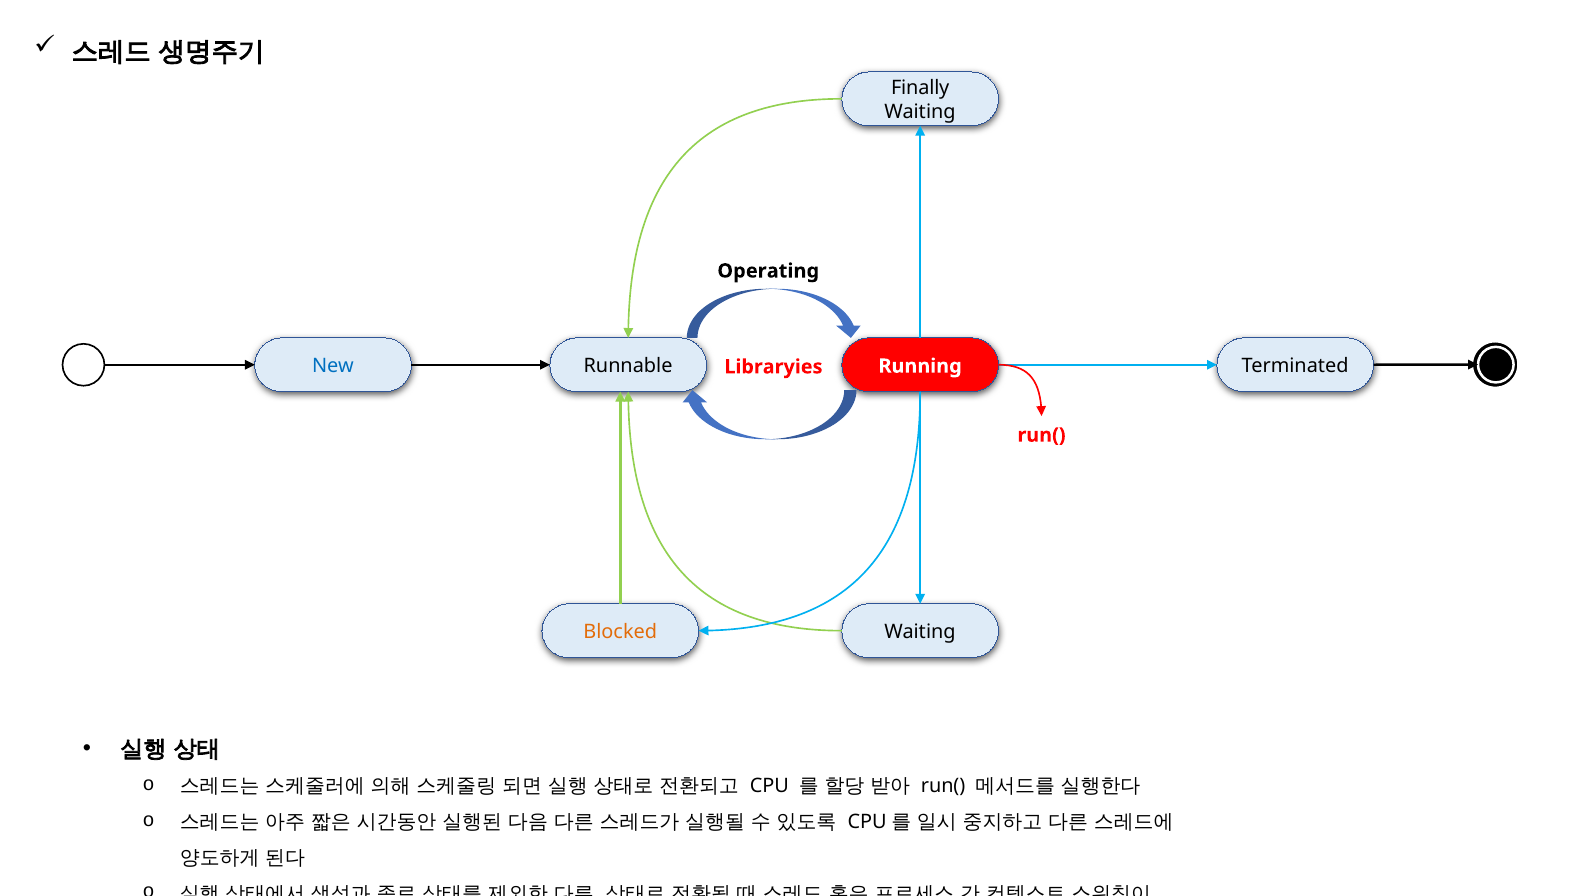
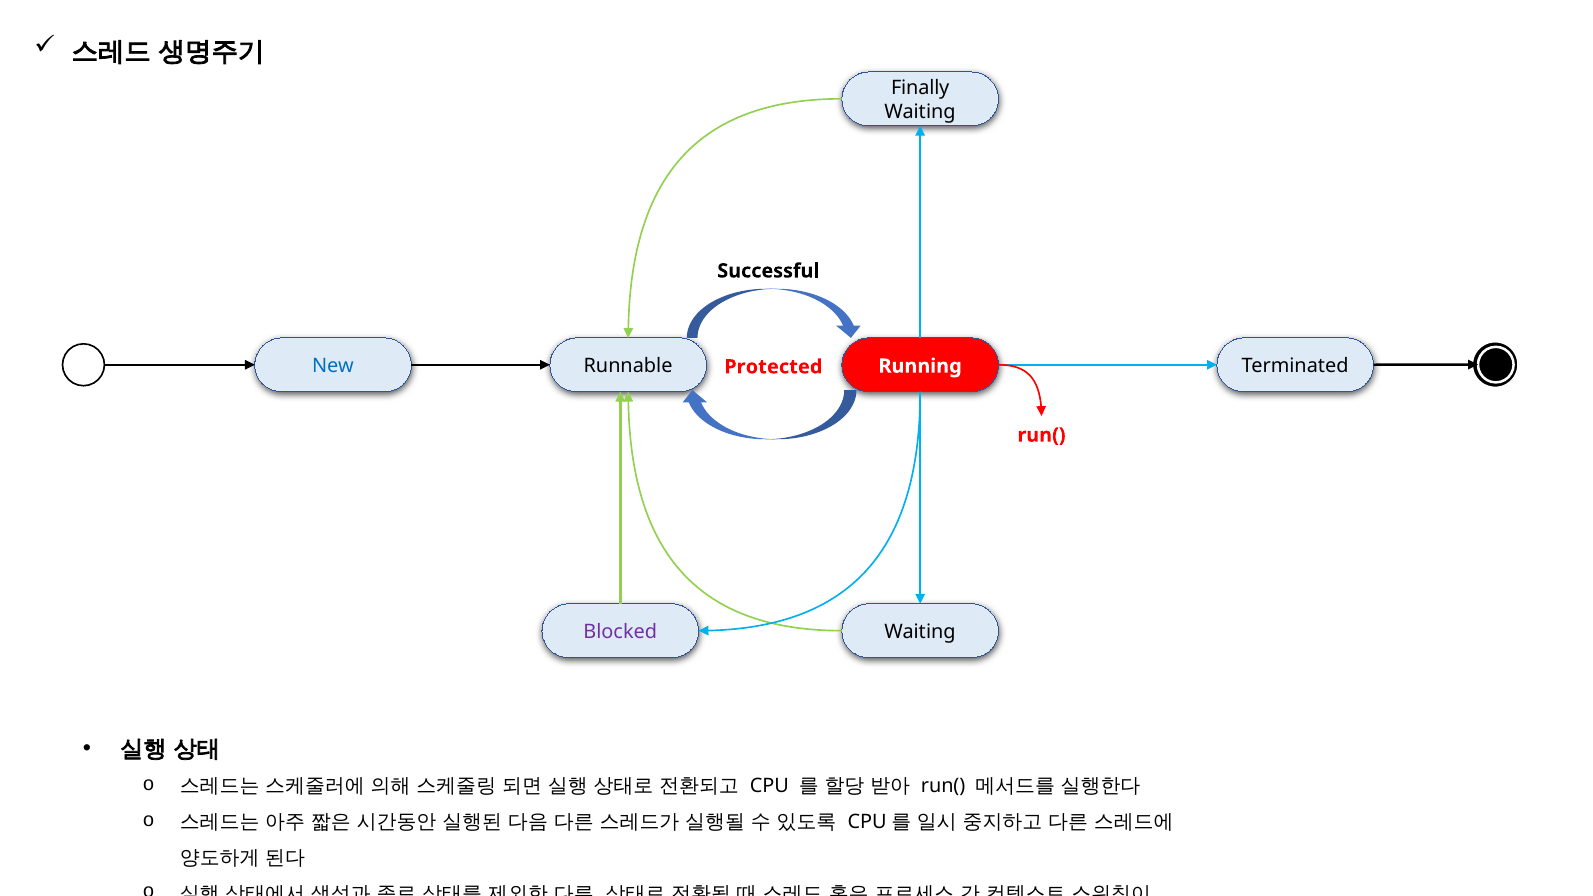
Operating: Operating -> Successful (768, 271)
Libraryies: Libraryies -> Protected (773, 367)
Blocked colour: orange -> purple (620, 632)
